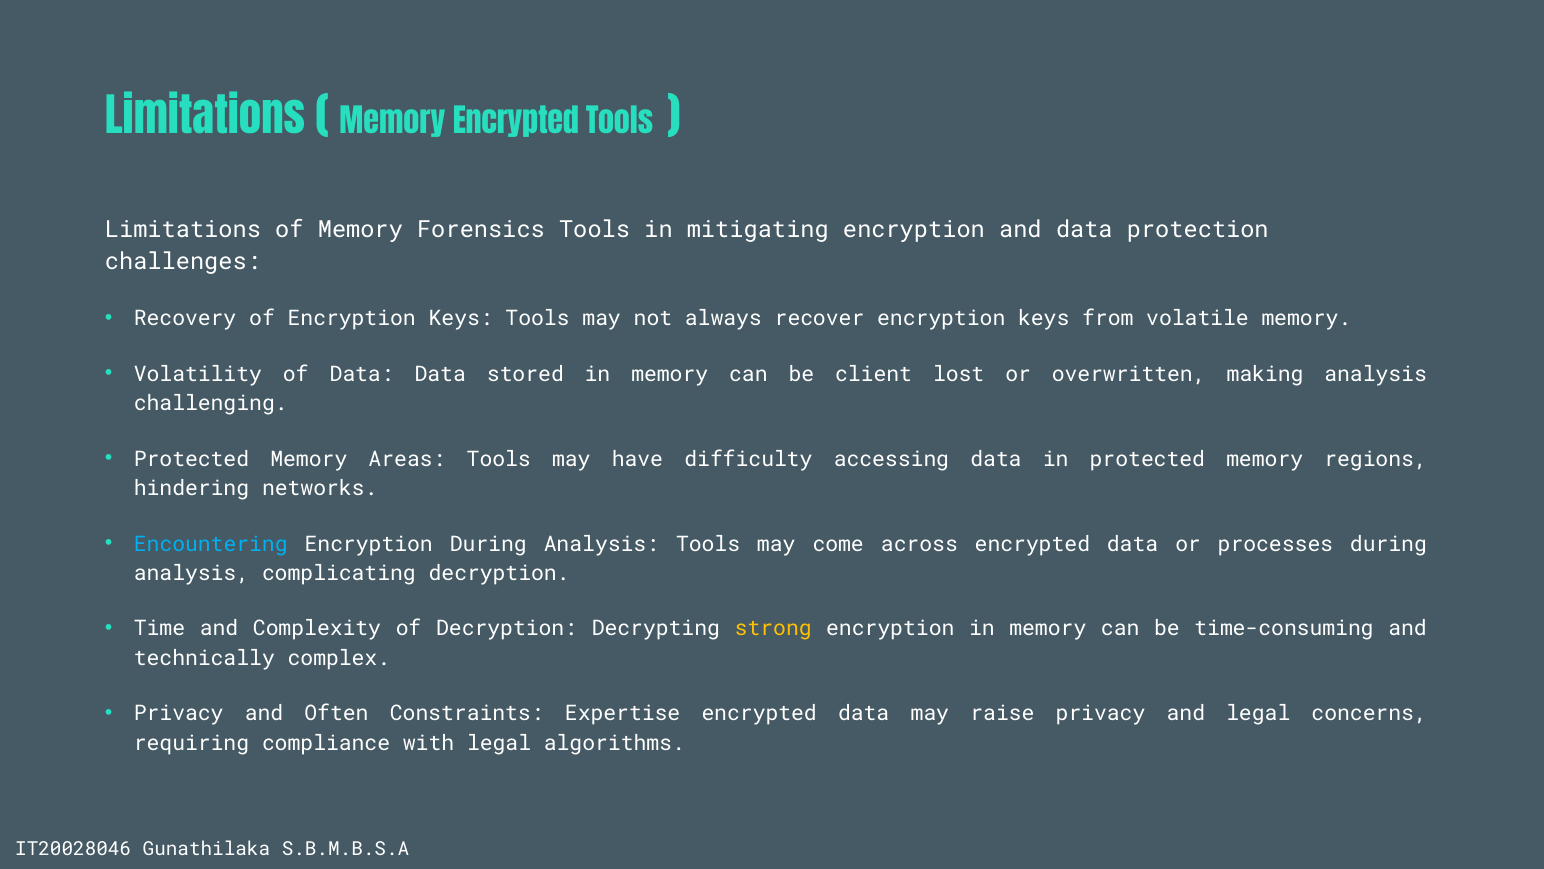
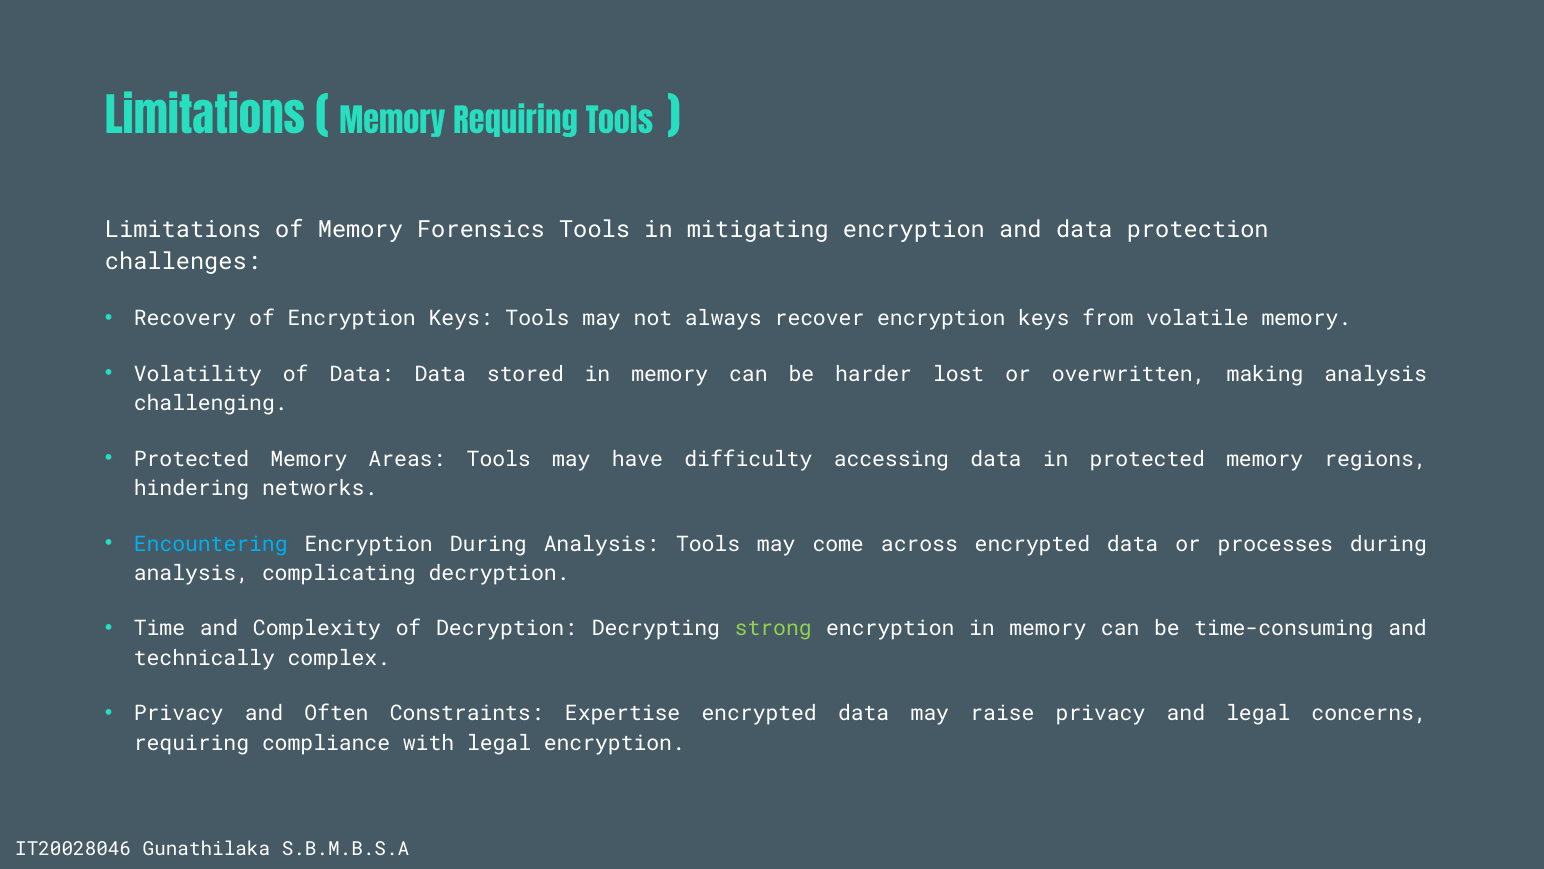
Memory Encrypted: Encrypted -> Requiring (516, 123)
client: client -> harder (874, 374)
strong colour: yellow -> light green (773, 629)
legal algorithms: algorithms -> encryption (614, 743)
